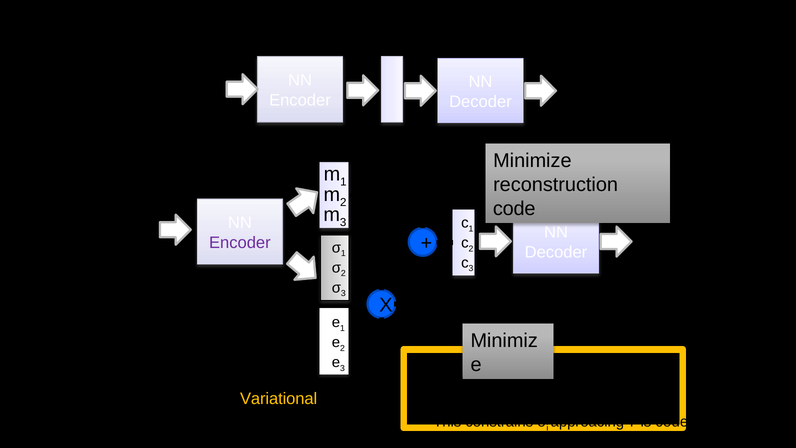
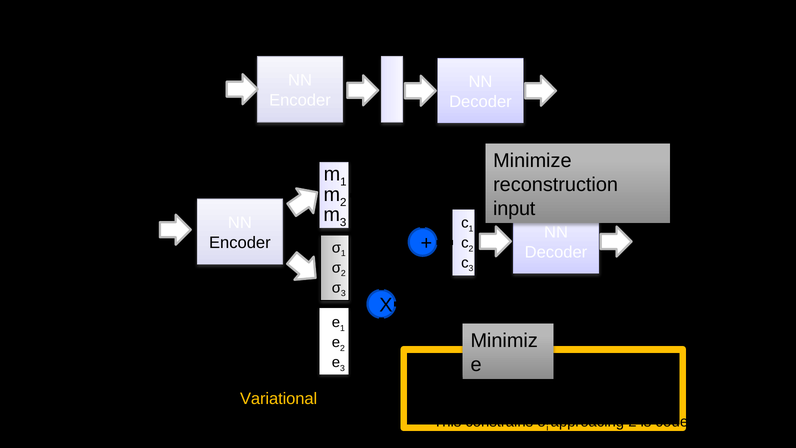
code: code -> input (514, 208)
Encoder colour: purple -> black (240, 243)
approacing 7: 7 -> 2 (632, 422)
